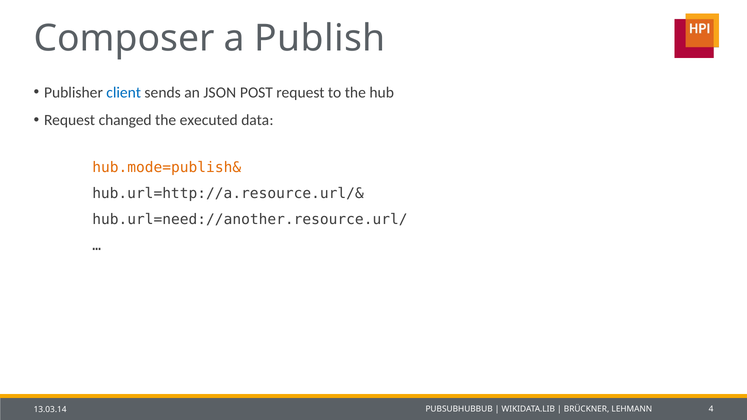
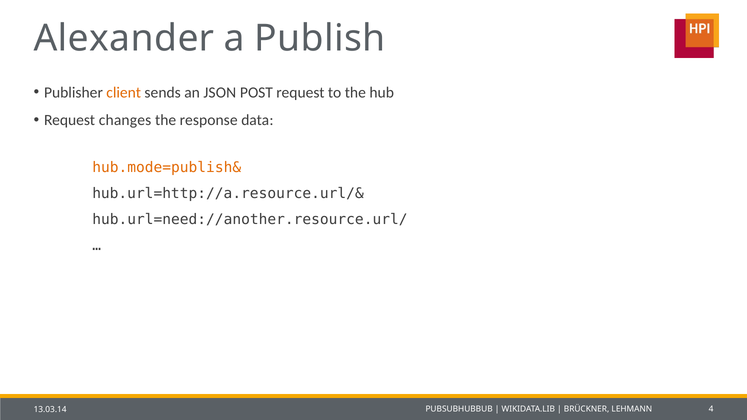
Composer: Composer -> Alexander (124, 39)
client colour: blue -> orange (124, 92)
changed: changed -> changes (125, 120)
executed: executed -> response (209, 120)
